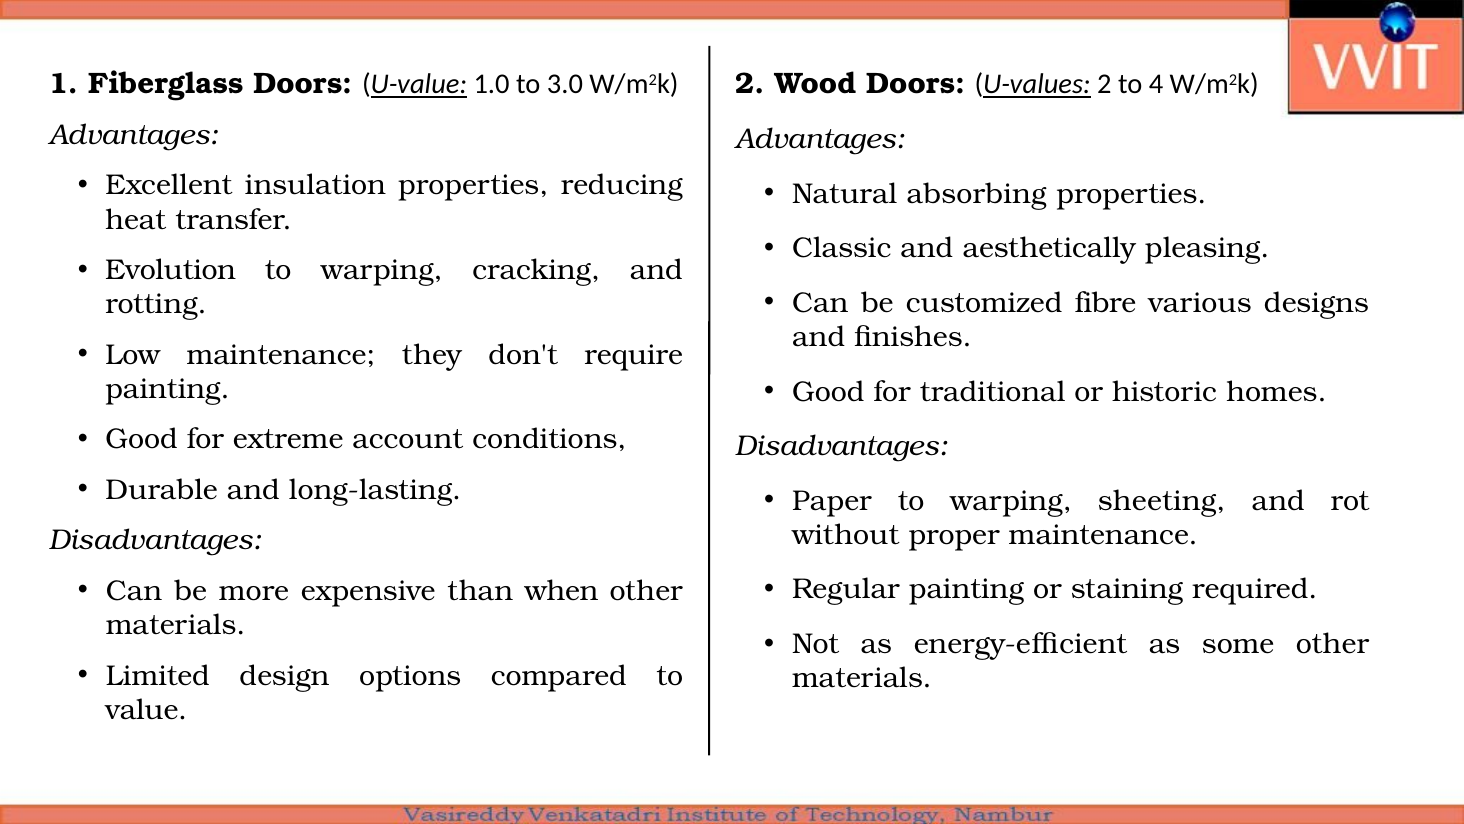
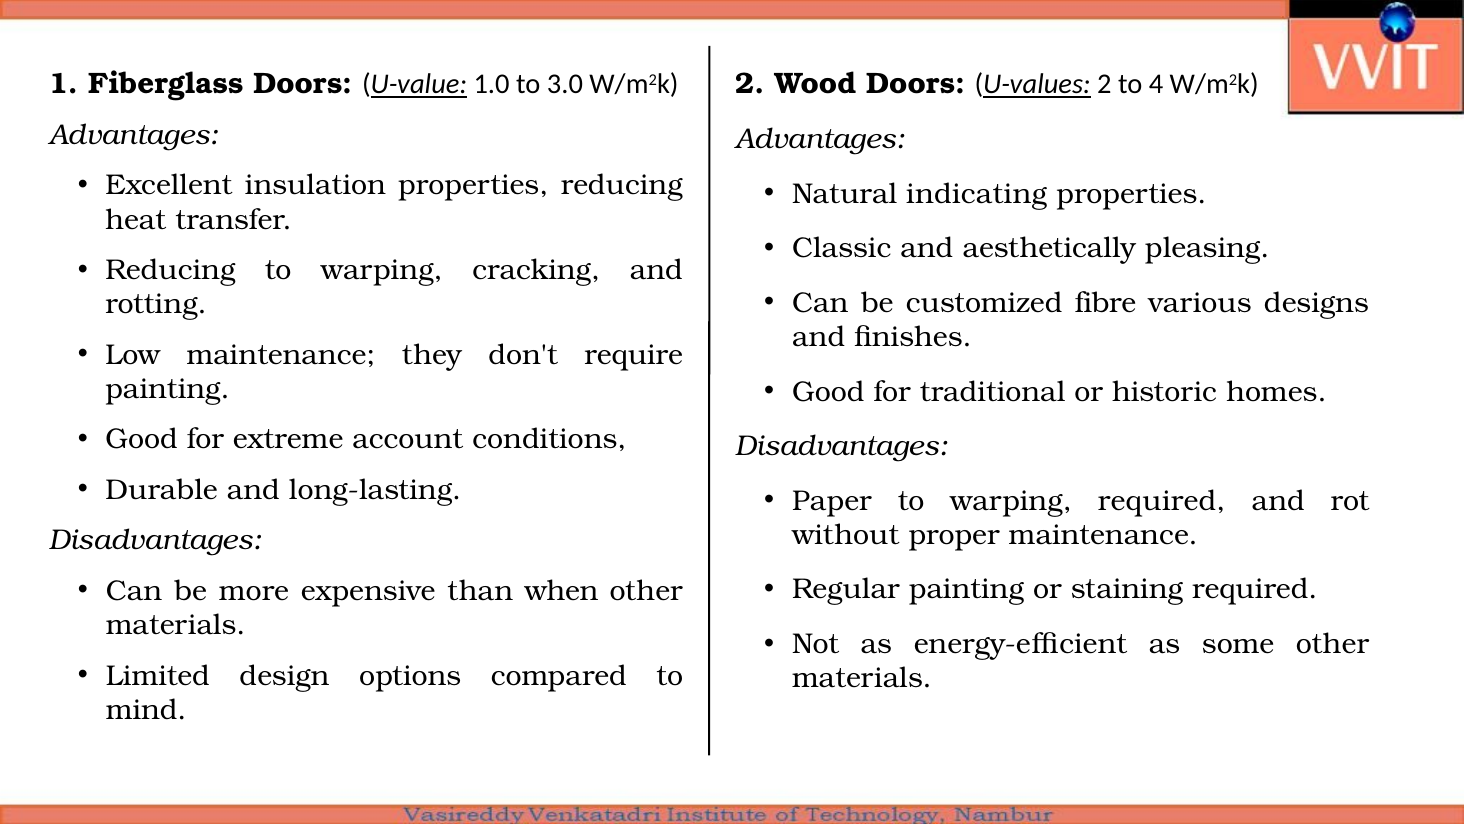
absorbing: absorbing -> indicating (977, 194)
Evolution: Evolution -> Reducing (170, 270)
warping sheeting: sheeting -> required (1162, 501)
value: value -> mind (146, 709)
